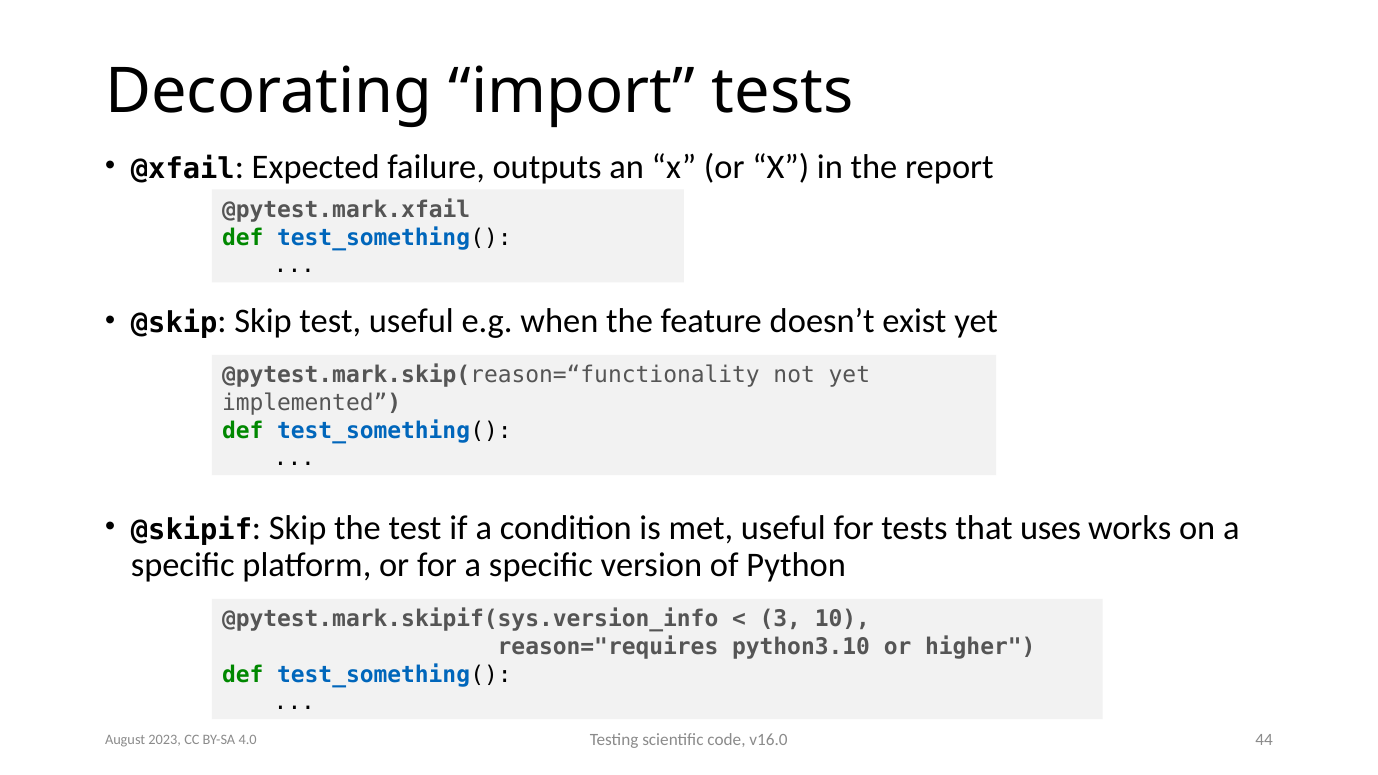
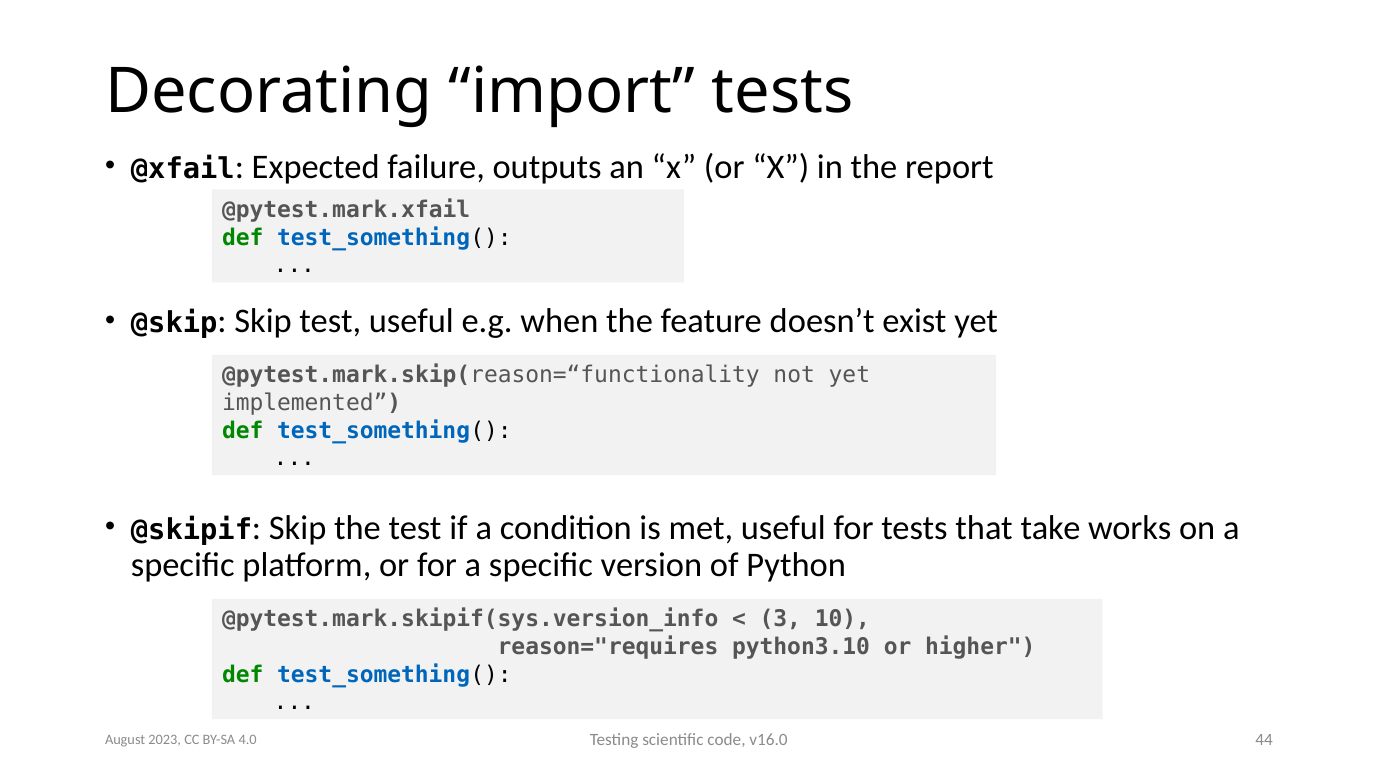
uses: uses -> take (1051, 528)
